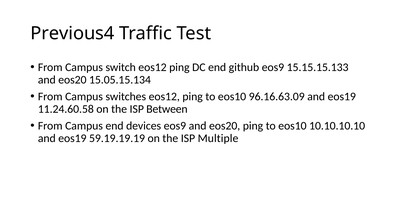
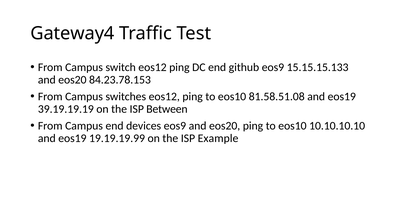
Previous4: Previous4 -> Gateway4 (72, 34)
15.05.15.134: 15.05.15.134 -> 84.23.78.153 (120, 80)
96.16.63.09: 96.16.63.09 -> 81.58.51.08 (277, 97)
11.24.60.58: 11.24.60.58 -> 39.19.19.19 (66, 109)
59.19.19.19: 59.19.19.19 -> 19.19.19.99 (117, 138)
Multiple: Multiple -> Example (218, 138)
